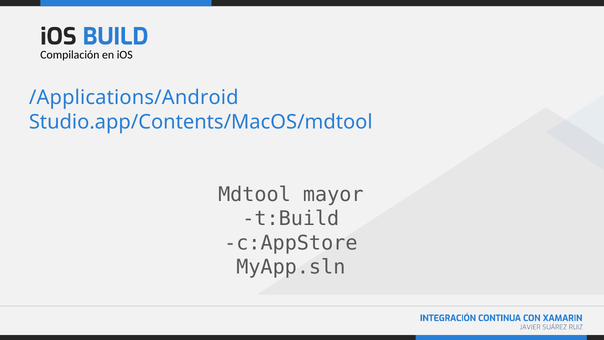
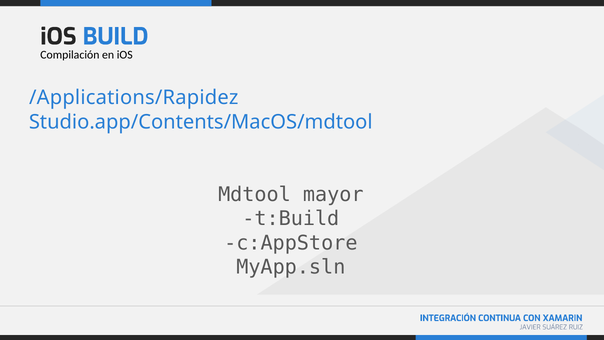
/Applications/Android: /Applications/Android -> /Applications/Rapidez (134, 98)
